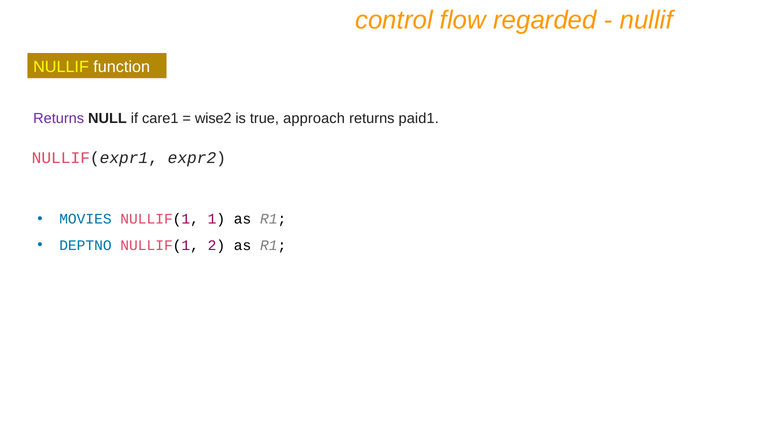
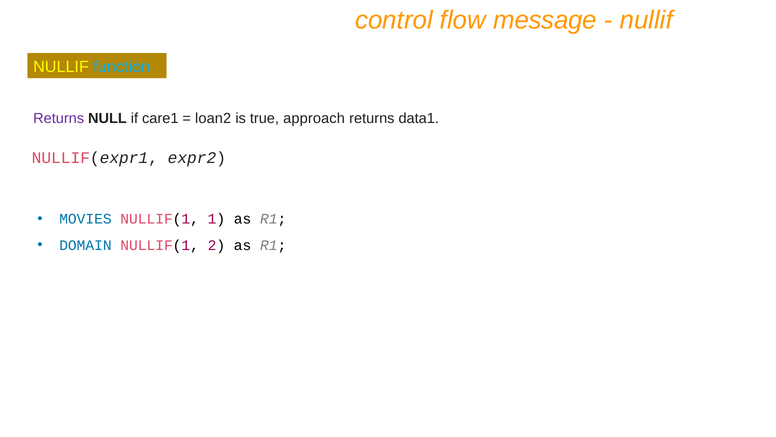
regarded: regarded -> message (545, 20)
function colour: white -> light blue (122, 67)
wise2: wise2 -> loan2 (213, 118)
paid1: paid1 -> data1 (419, 118)
DEPTNO: DEPTNO -> DOMAIN (85, 245)
